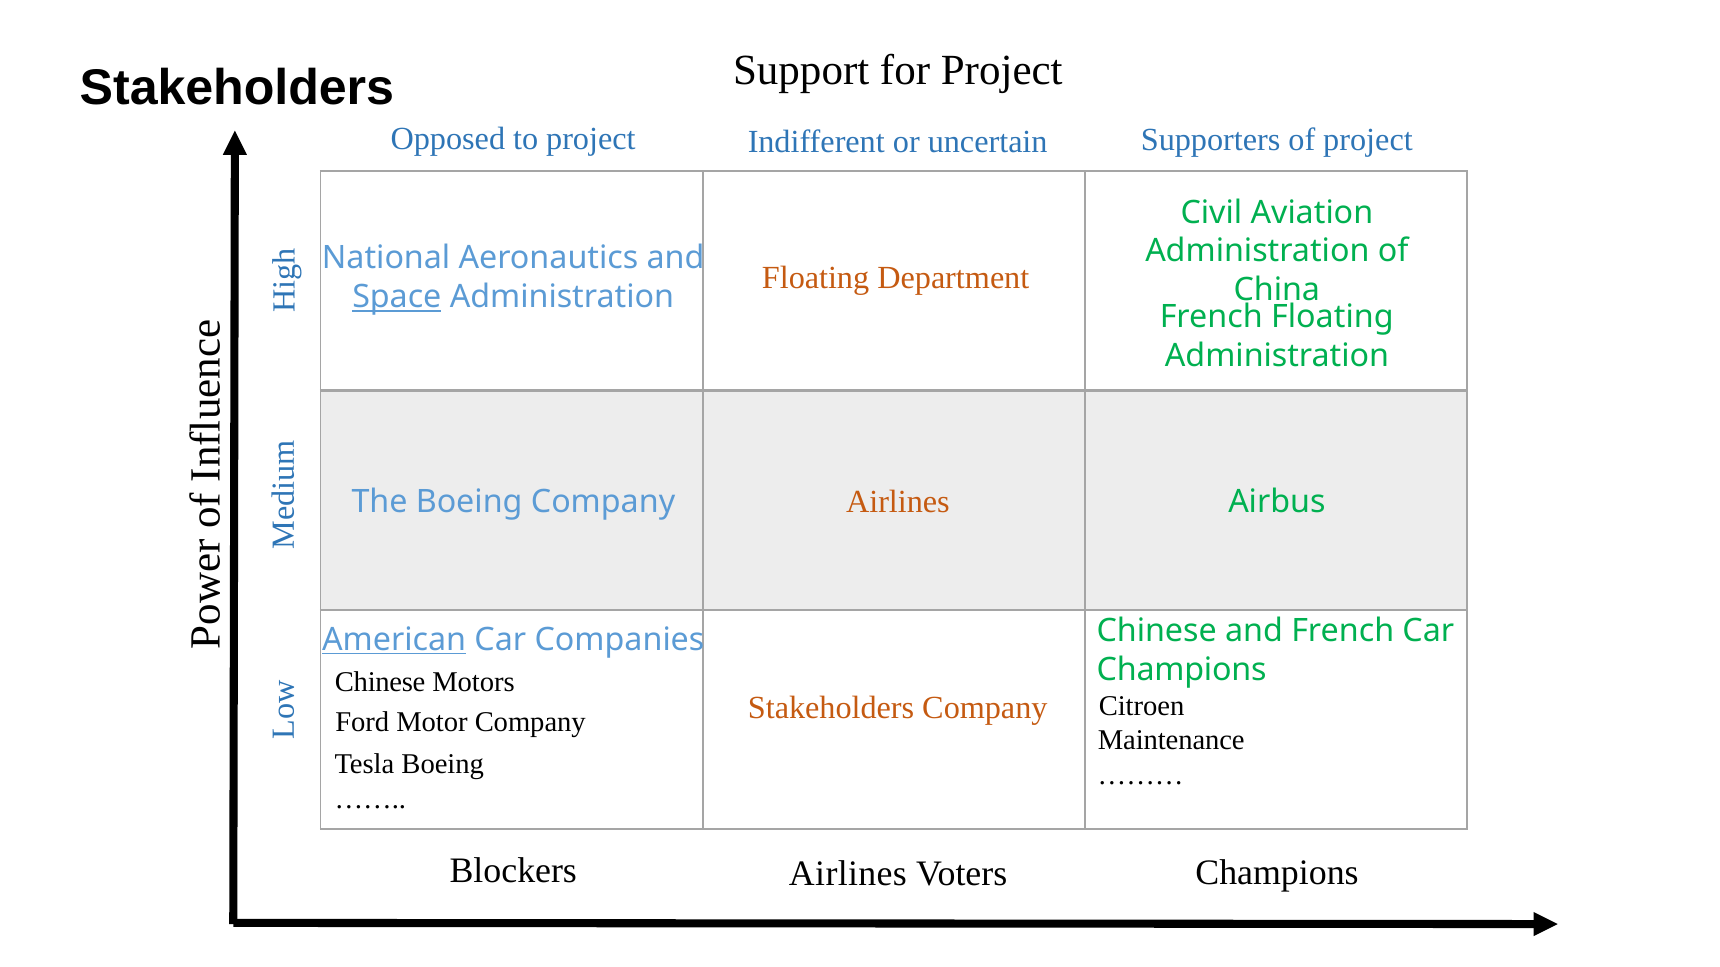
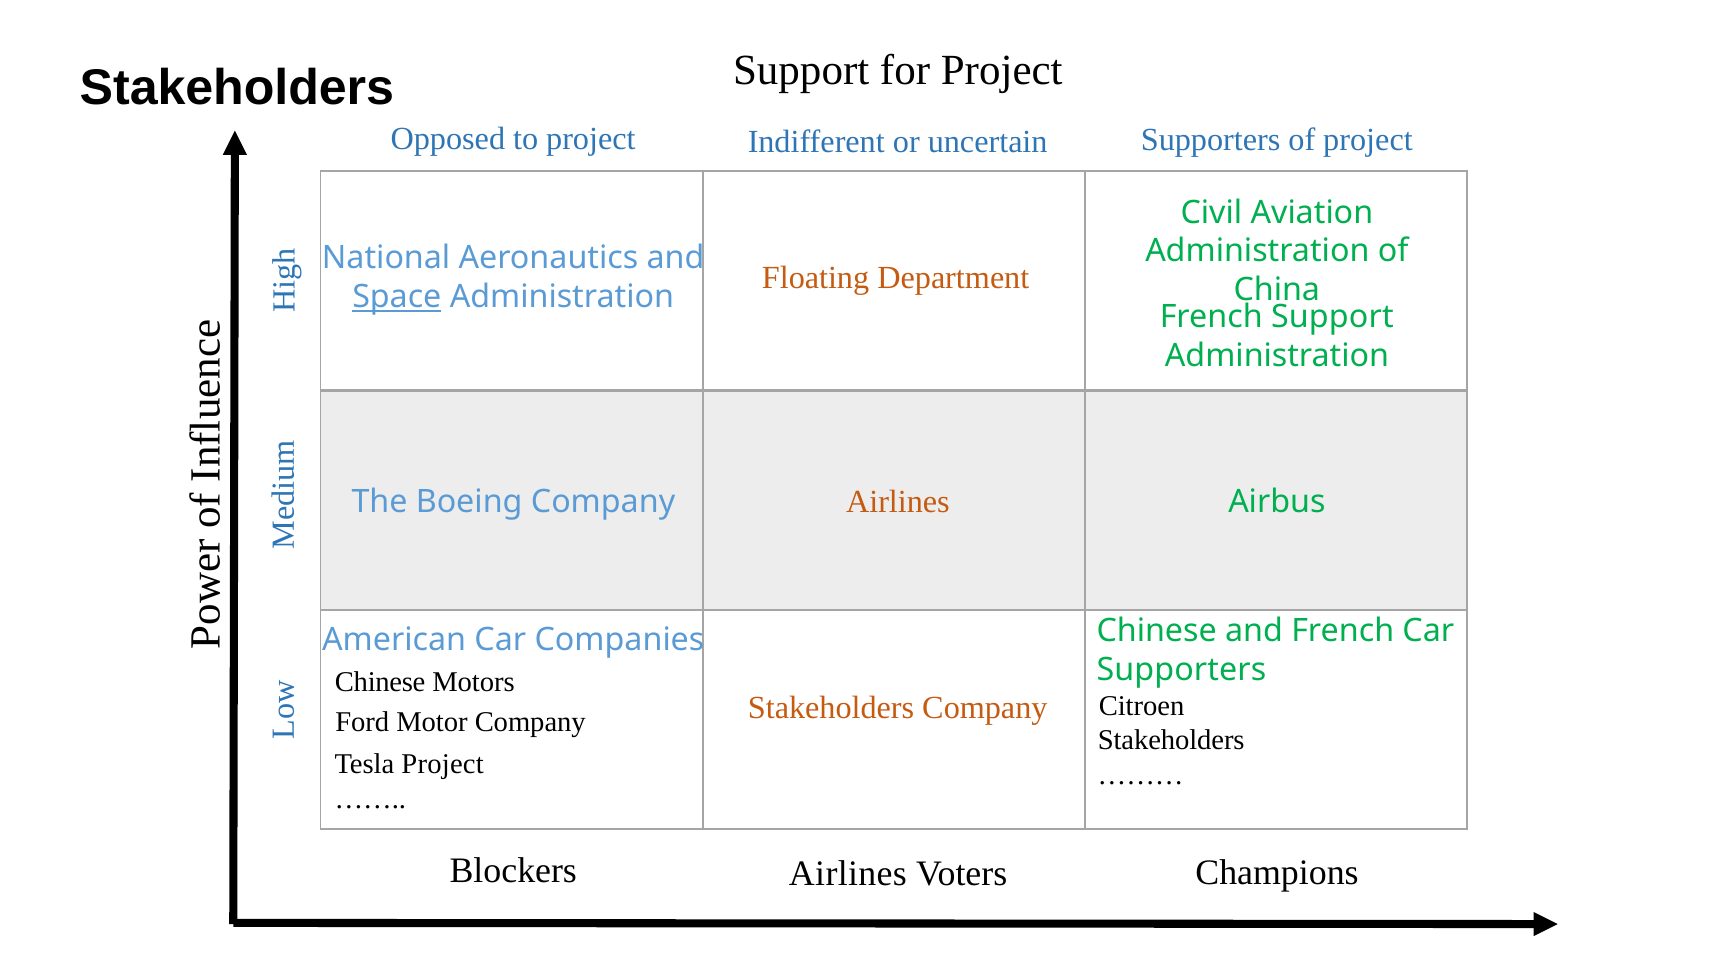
French Floating: Floating -> Support (1332, 317)
American underline: present -> none (394, 640)
Champions: Champions -> Supporters (1181, 670)
Maintenance: Maintenance -> Stakeholders (1171, 741)
Tesla Boeing: Boeing -> Project (443, 765)
